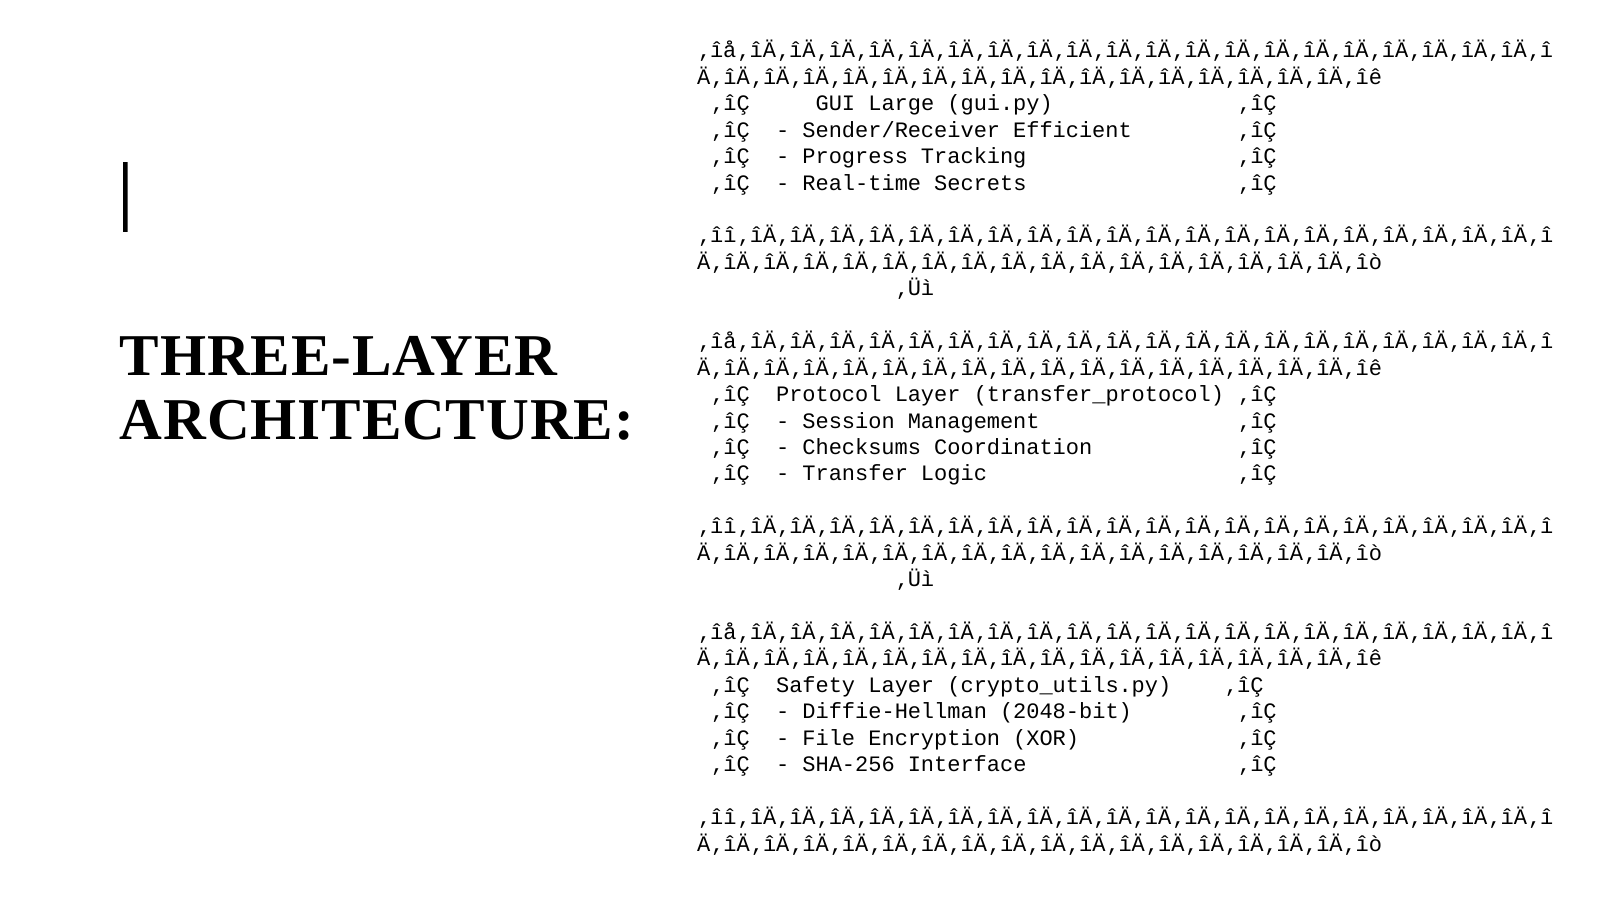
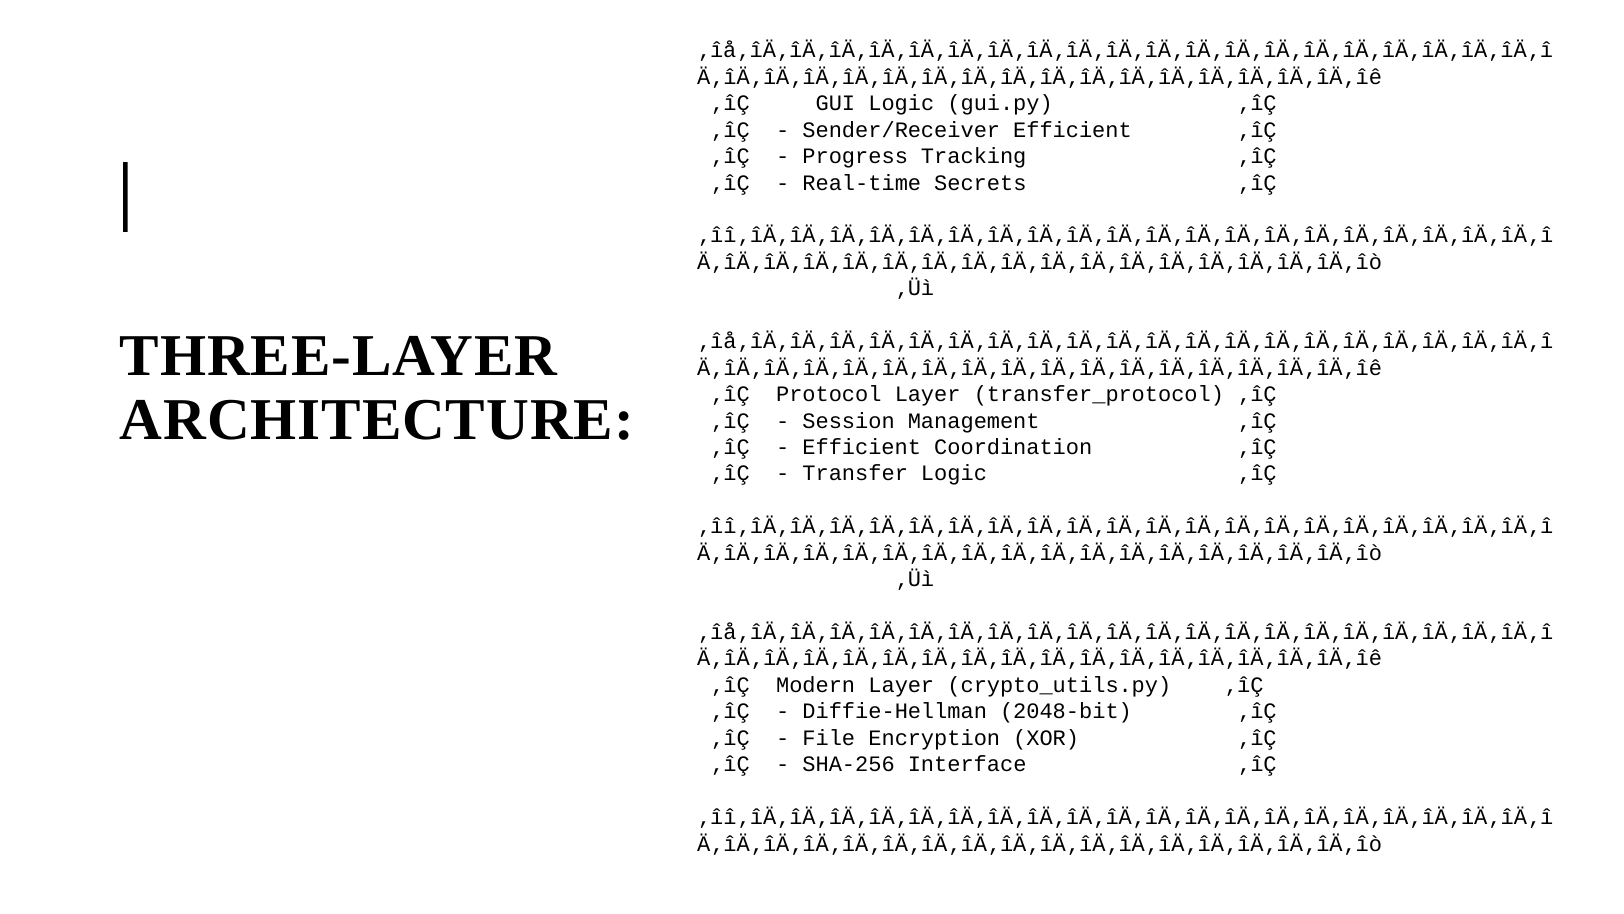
GUI Large: Large -> Logic (901, 103)
Checksums: Checksums -> Efficient (862, 447)
Safety: Safety -> Modern (816, 685)
